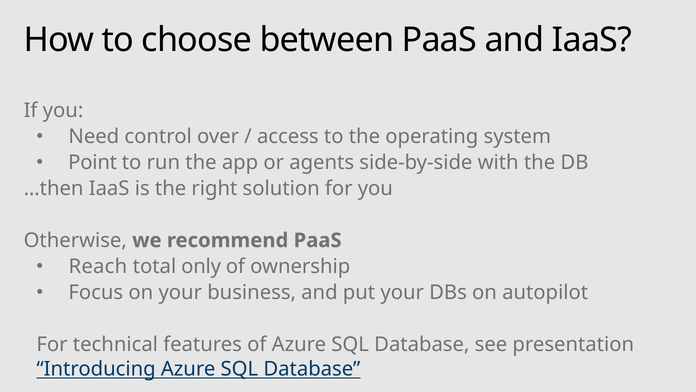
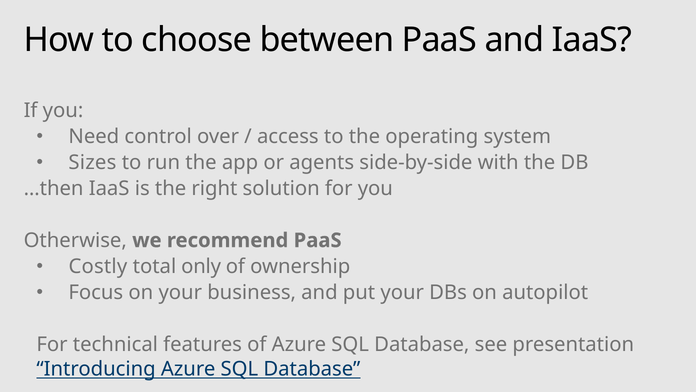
Point: Point -> Sizes (92, 162)
Reach: Reach -> Costly (98, 266)
